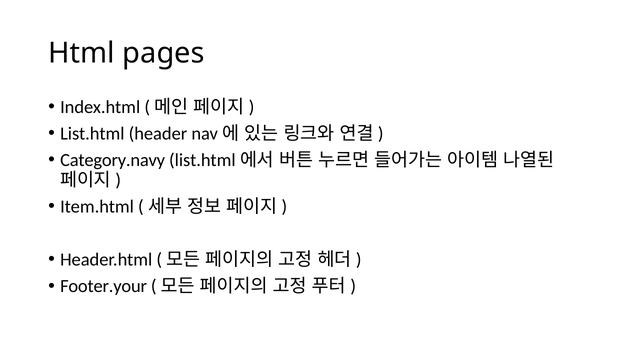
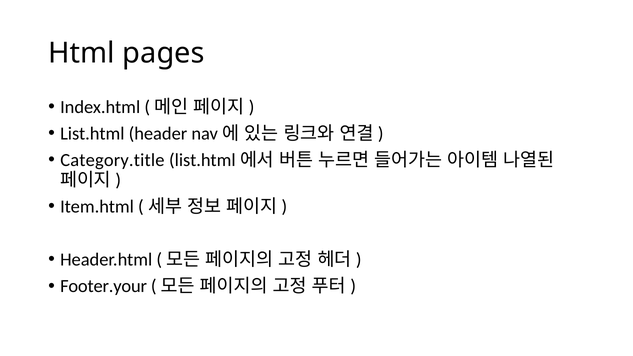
Category.navy: Category.navy -> Category.title (112, 160)
